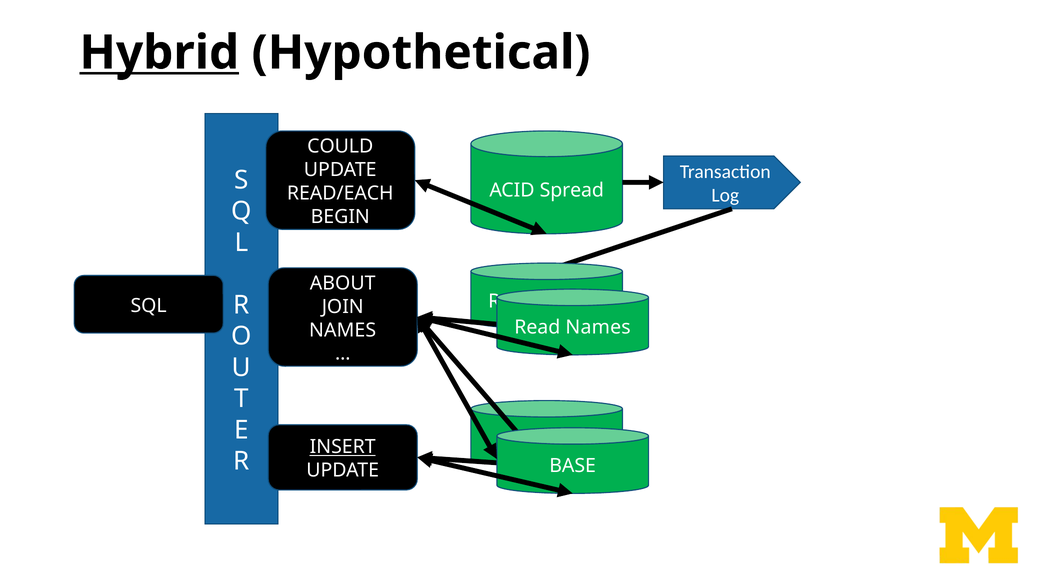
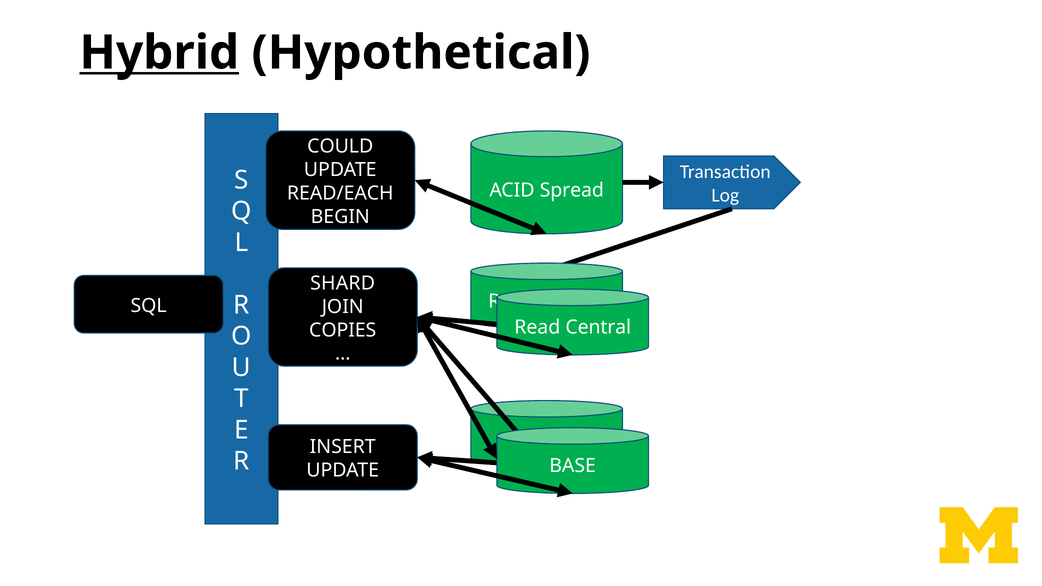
ABOUT: ABOUT -> SHARD (343, 283)
Names: Names -> Central (598, 328)
NAMES: NAMES -> COPIES (343, 330)
INSERT underline: present -> none (343, 447)
